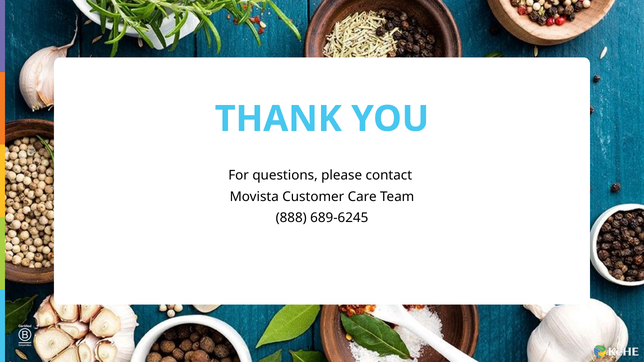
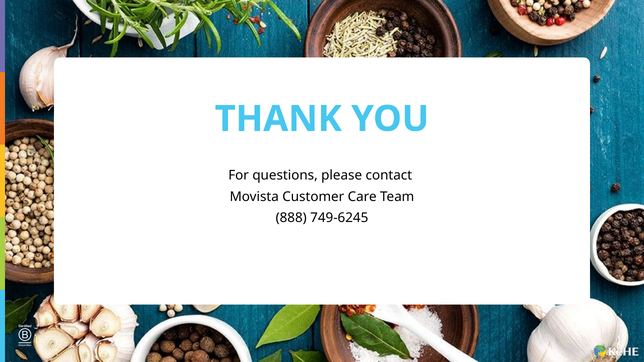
689-6245: 689-6245 -> 749-6245 (339, 218)
